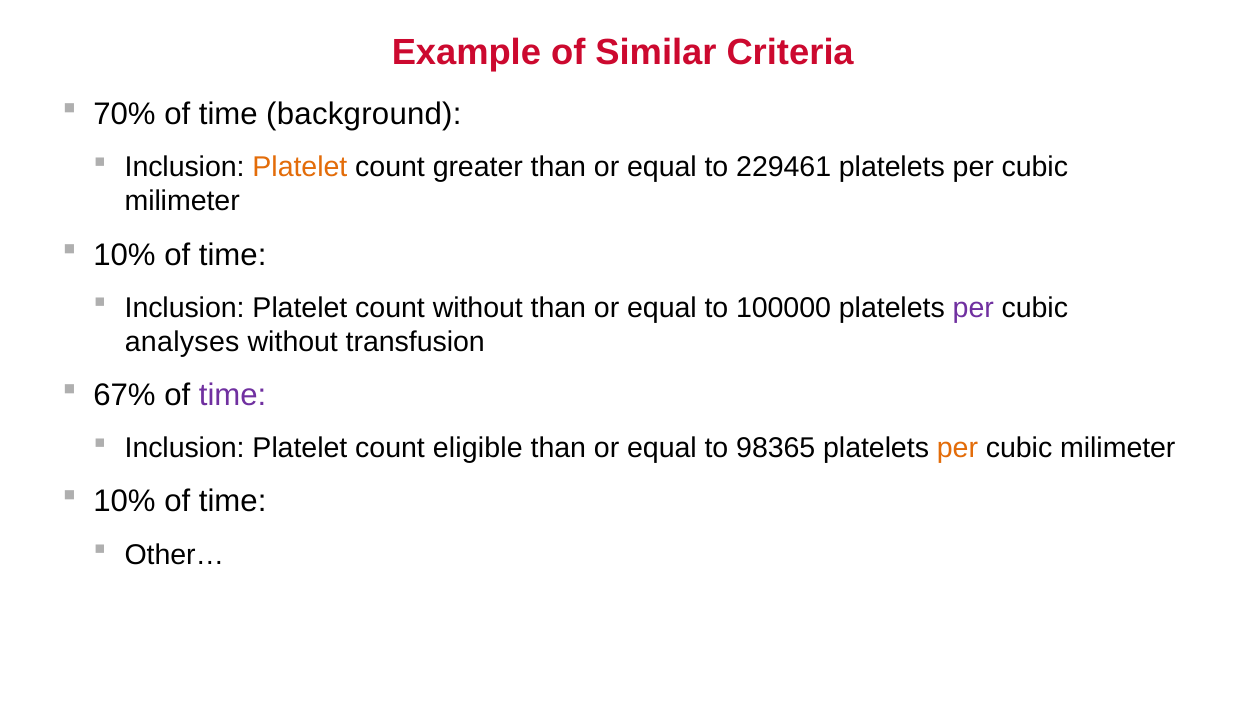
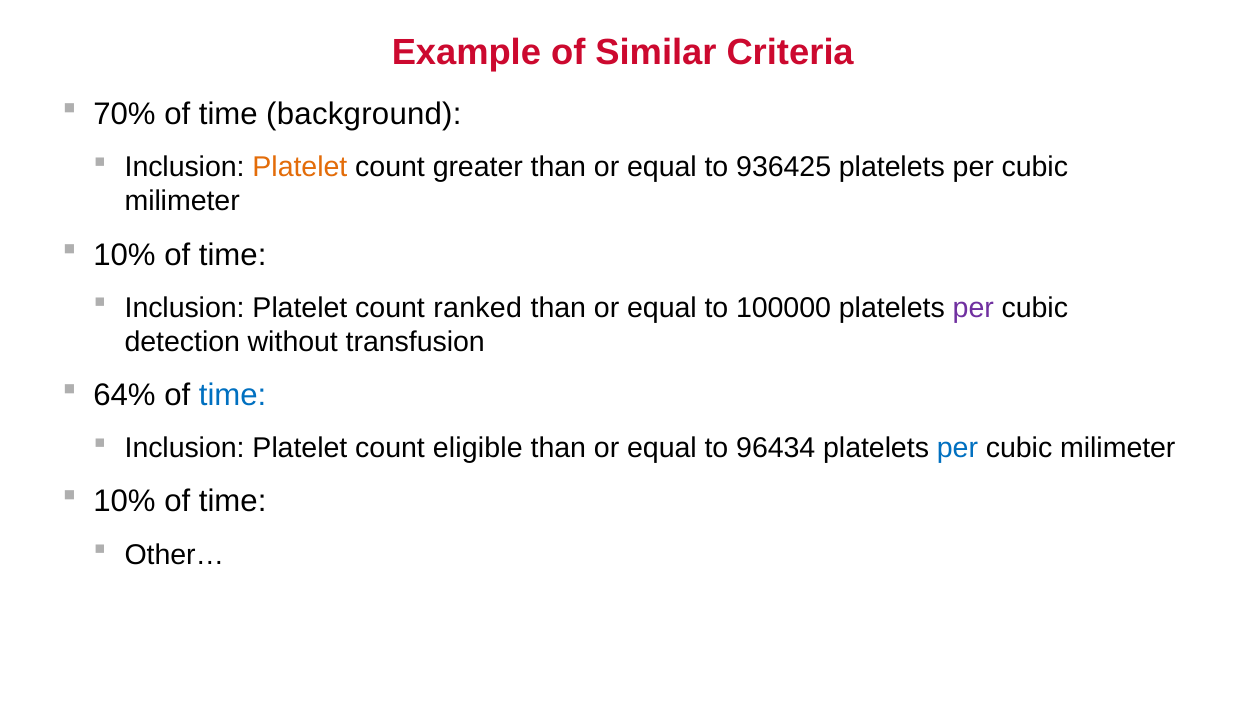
229461: 229461 -> 936425 (784, 167)
count without: without -> ranked (478, 308)
analyses: analyses -> detection (182, 342)
67%: 67% -> 64% (125, 395)
time colour: purple -> blue (233, 395)
98365: 98365 -> 96434 (776, 448)
per colour: orange -> blue (957, 448)
